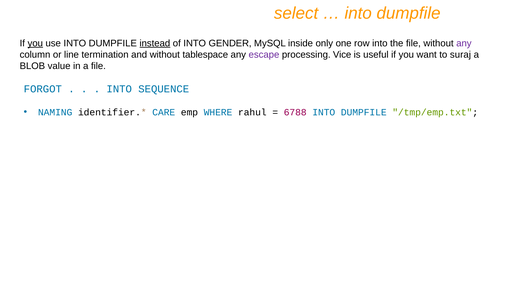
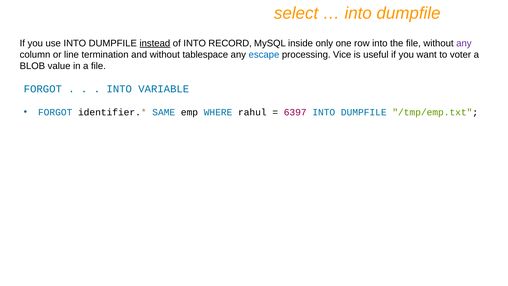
you underline: present -> none (35, 43)
GENDER: GENDER -> RECORD (230, 43)
escape colour: purple -> blue (264, 55)
suraj: suraj -> voter (461, 55)
SEQUENCE: SEQUENCE -> VARIABLE (164, 89)
NAMING: NAMING -> FORGOT (55, 112)
CARE: CARE -> SAME (164, 112)
6788: 6788 -> 6397 (295, 112)
